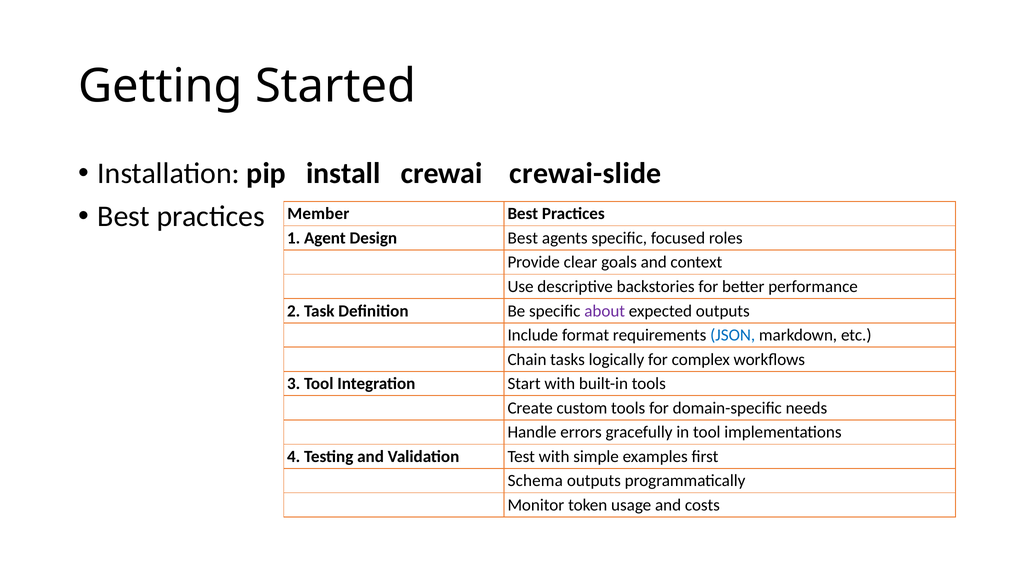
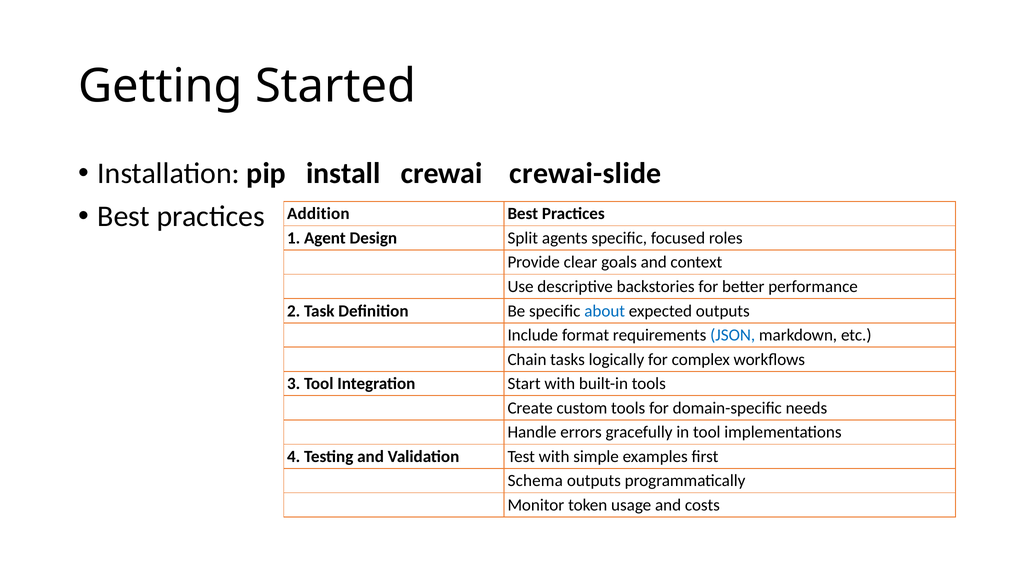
Member: Member -> Addition (318, 214)
Design Best: Best -> Split (523, 238)
about colour: purple -> blue (605, 311)
